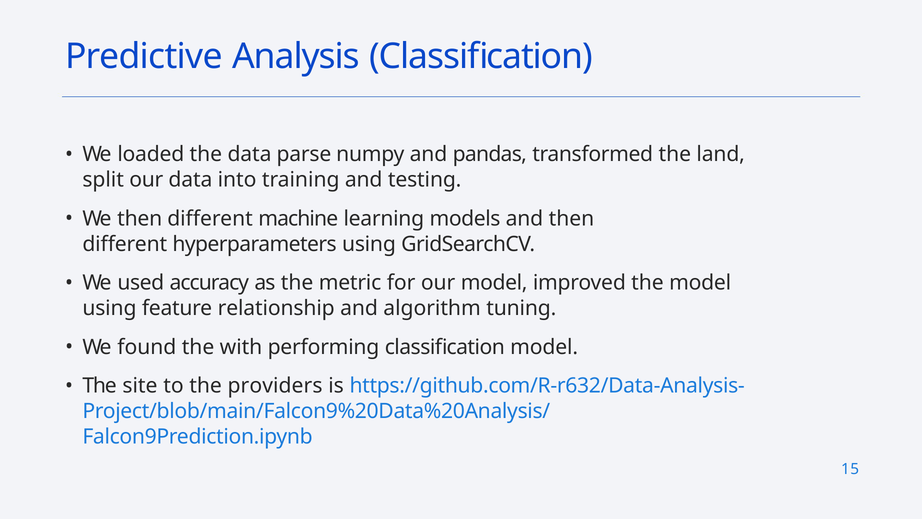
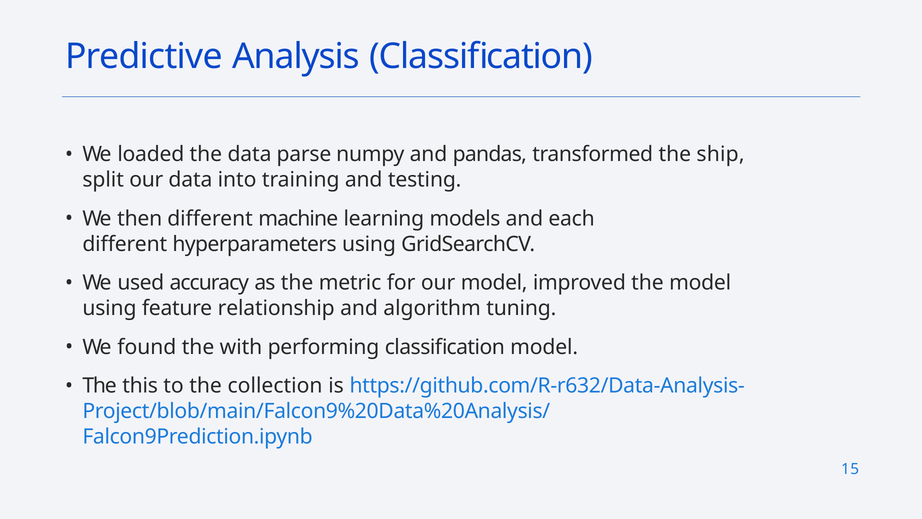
land: land -> ship (721, 154)
and then: then -> each (572, 219)
site: site -> this (140, 386)
providers: providers -> collection (275, 386)
